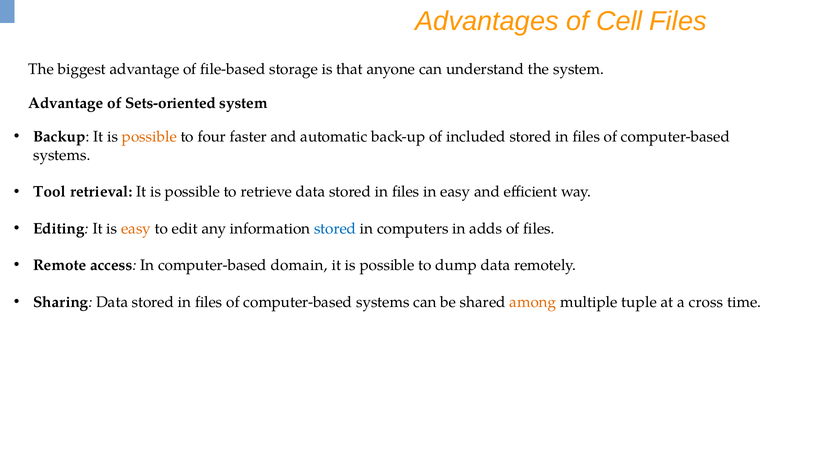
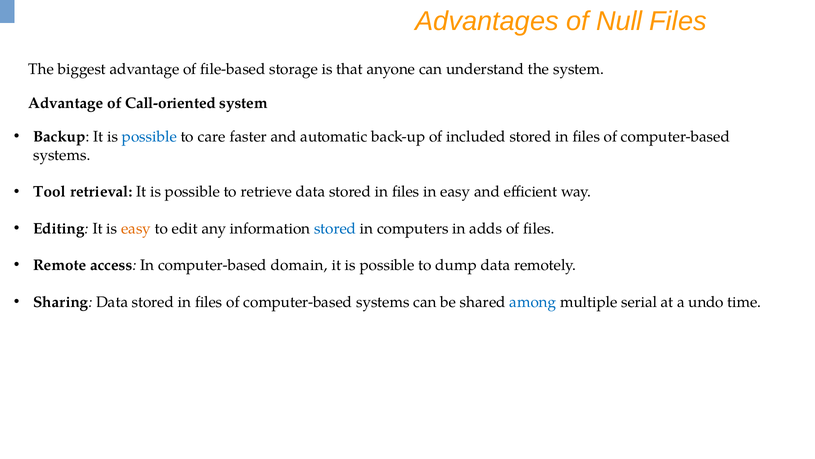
Cell: Cell -> Null (619, 21)
Sets-oriented: Sets-oriented -> Call-oriented (171, 103)
possible colour: orange -> blue (149, 137)
four: four -> care (212, 137)
among colour: orange -> blue (533, 302)
tuple: tuple -> serial (639, 302)
cross: cross -> undo (706, 302)
